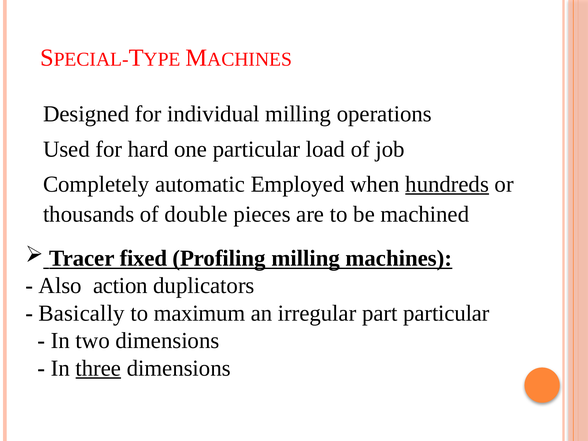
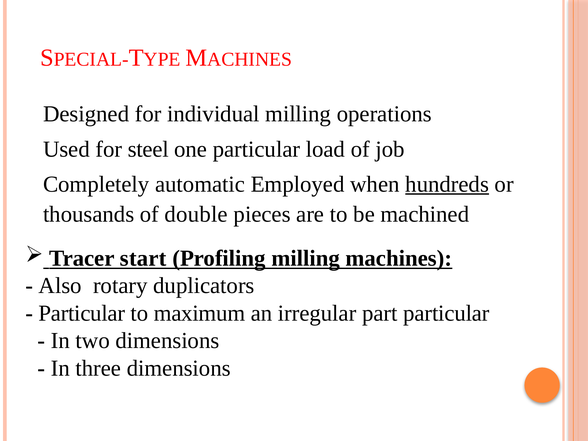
hard: hard -> steel (148, 149)
fixed: fixed -> start (143, 258)
action: action -> rotary (120, 286)
Basically: Basically -> Particular (82, 313)
three underline: present -> none (98, 368)
